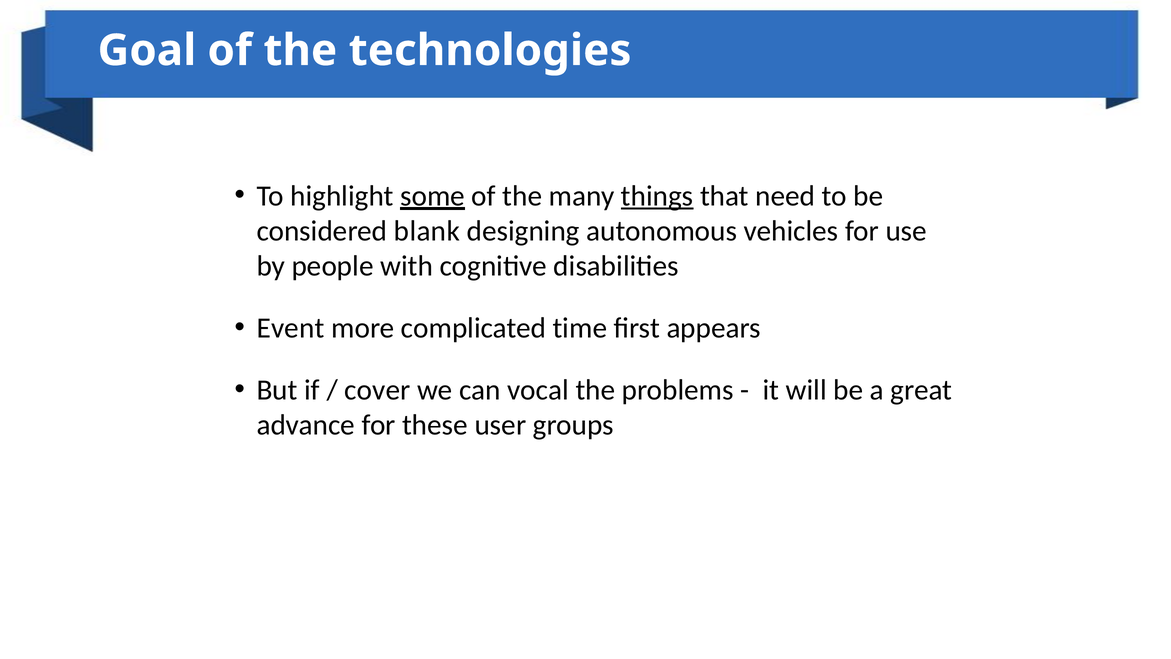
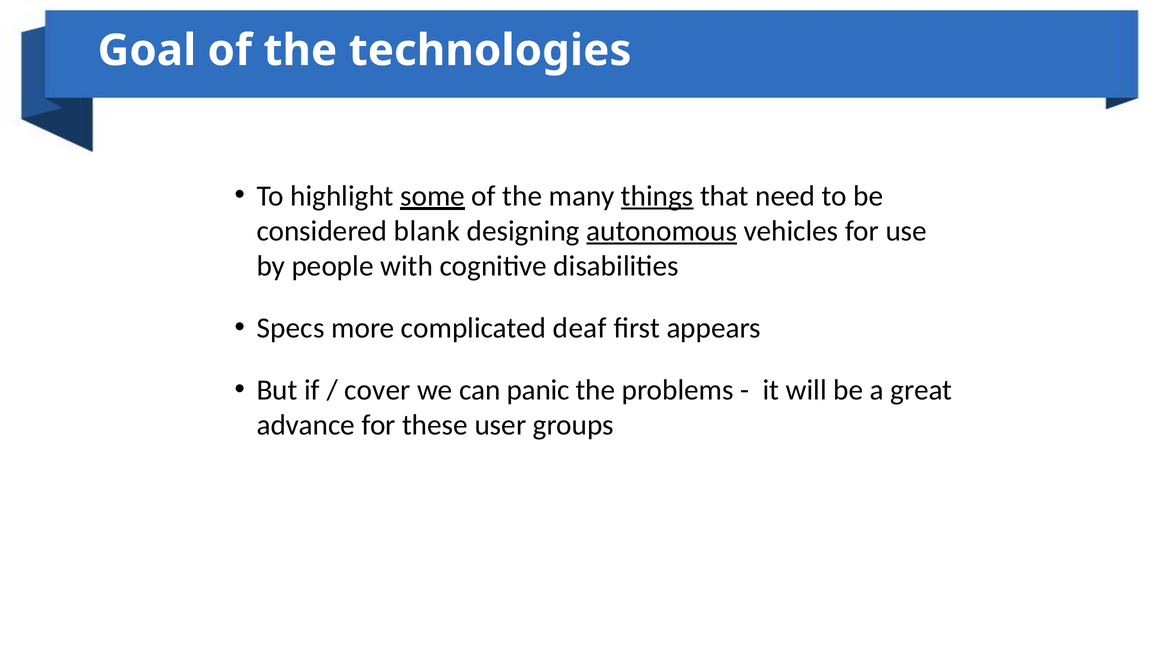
autonomous underline: none -> present (662, 231)
Event: Event -> Specs (291, 328)
time: time -> deaf (580, 328)
vocal: vocal -> panic (538, 390)
